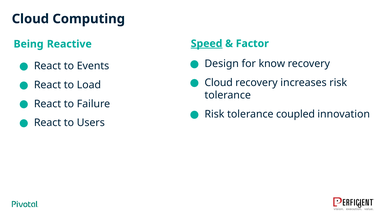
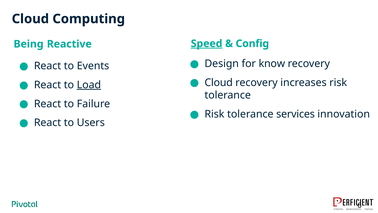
Factor: Factor -> Config (252, 44)
Load underline: none -> present (89, 85)
coupled: coupled -> services (296, 114)
